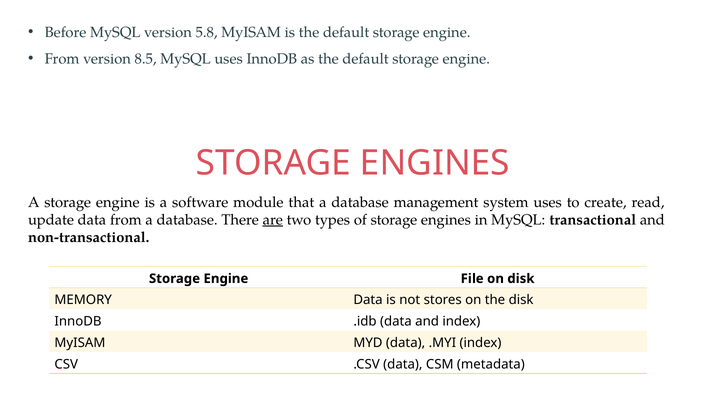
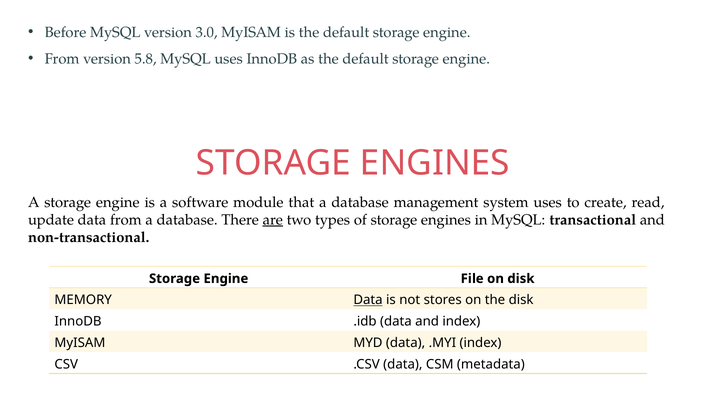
5.8: 5.8 -> 3.0 (207, 32)
8.5: 8.5 -> 5.8 (146, 59)
Data underline: none -> present (368, 300)
